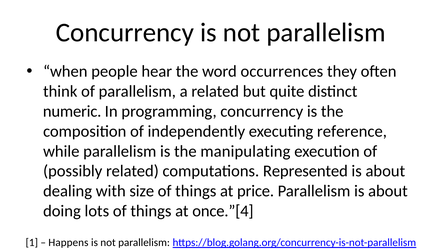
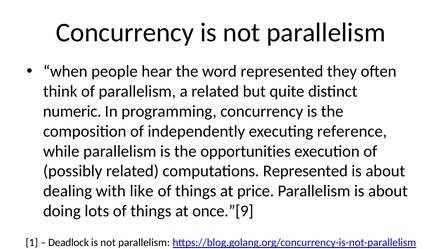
word occurrences: occurrences -> represented (282, 71)
manipulating: manipulating -> opportunities (246, 151)
size: size -> like (142, 191)
once.”[4: once.”[4 -> once.”[9 (223, 211)
Happens: Happens -> Deadlock (69, 242)
